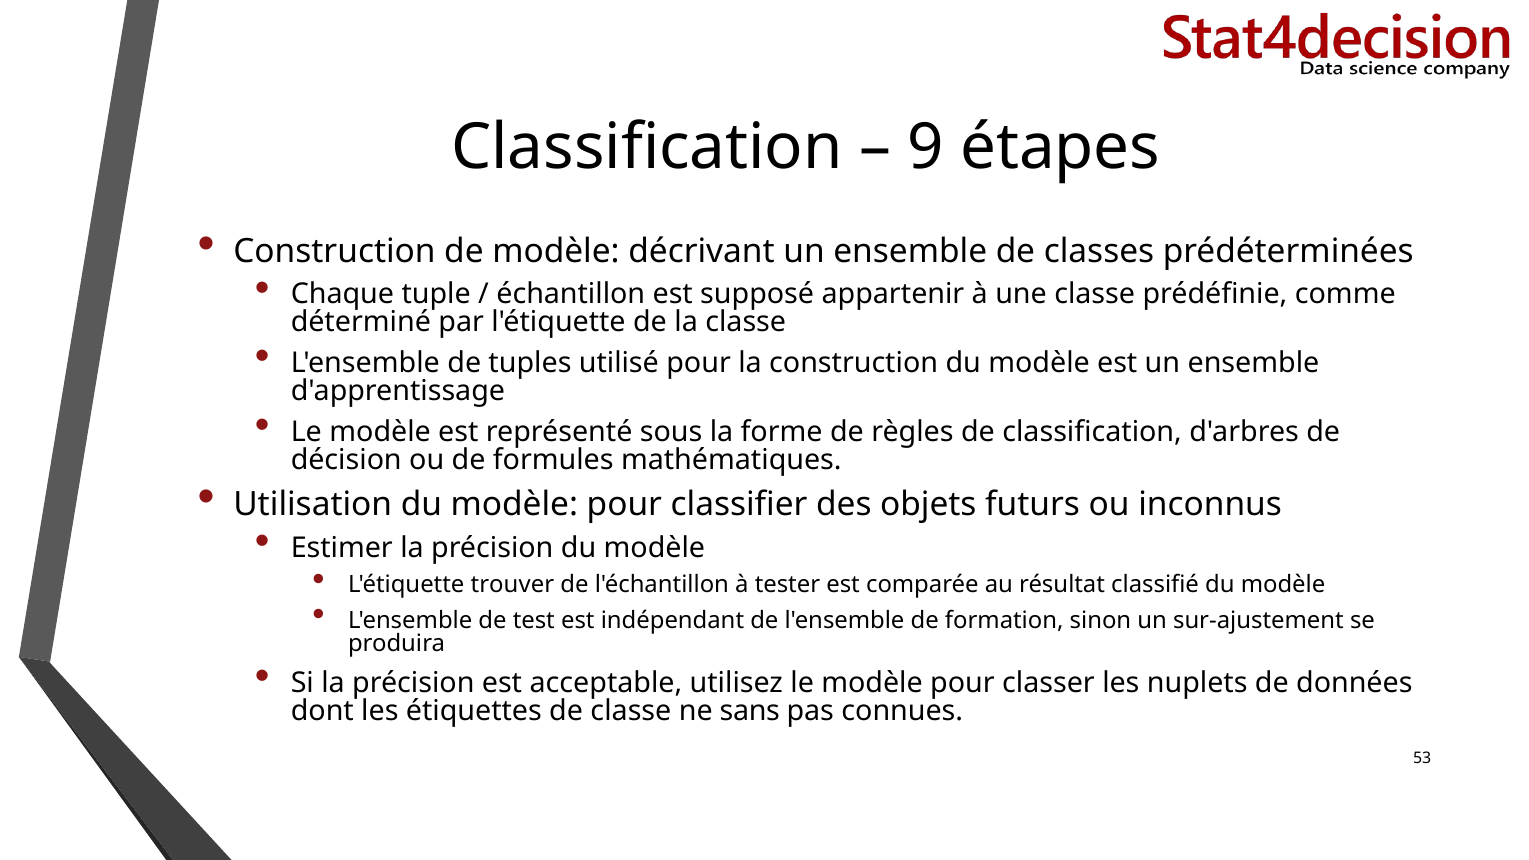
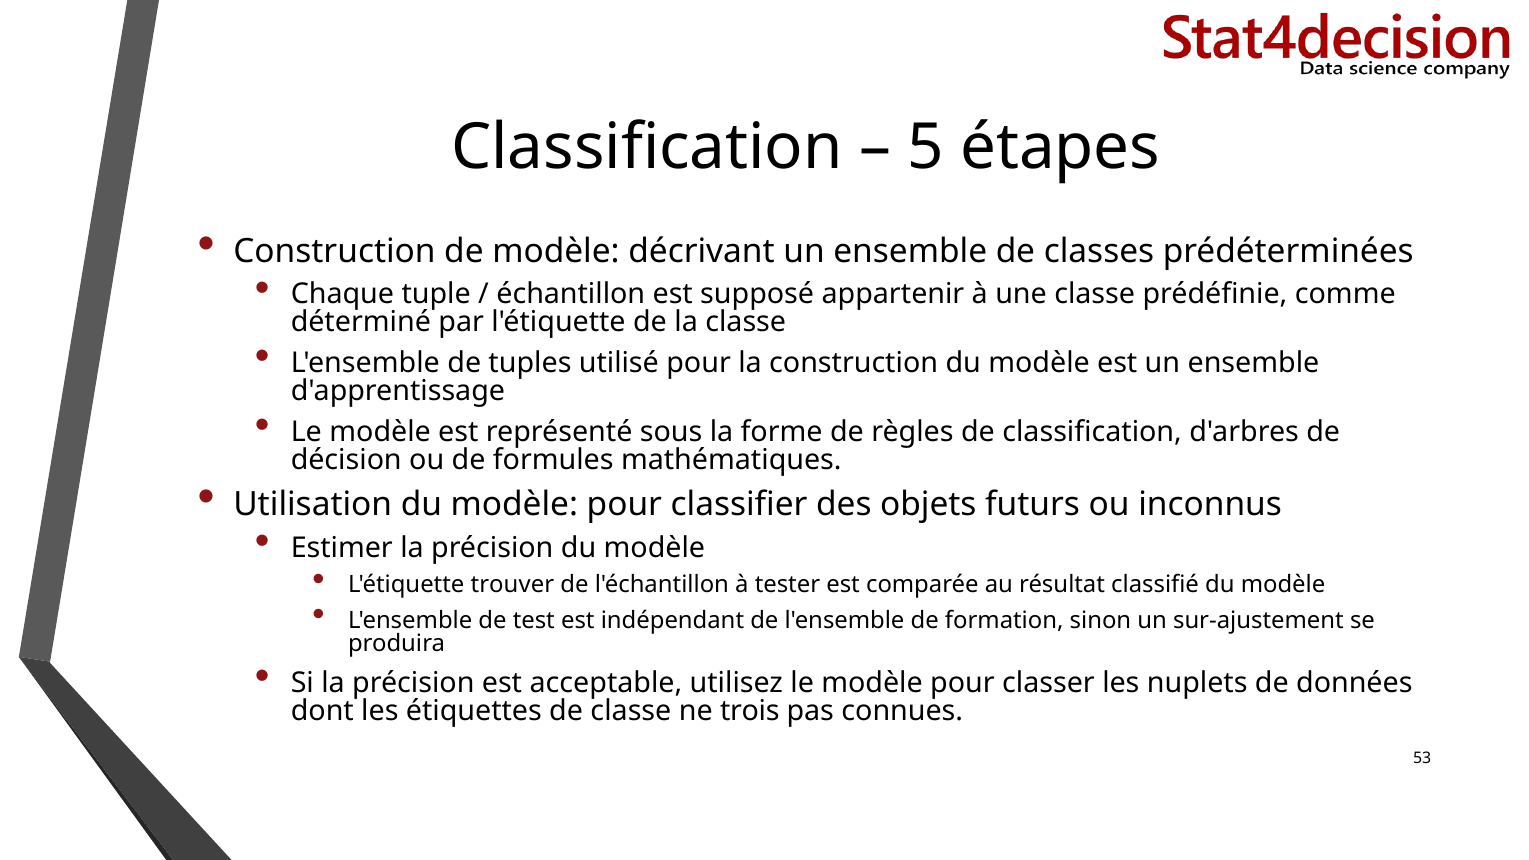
9: 9 -> 5 (926, 148)
sans: sans -> trois (750, 711)
